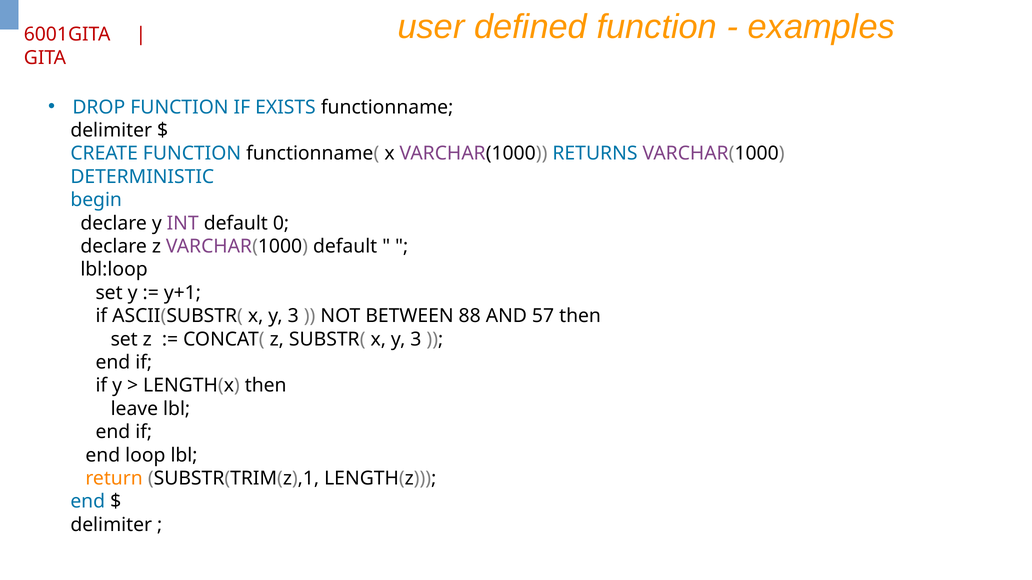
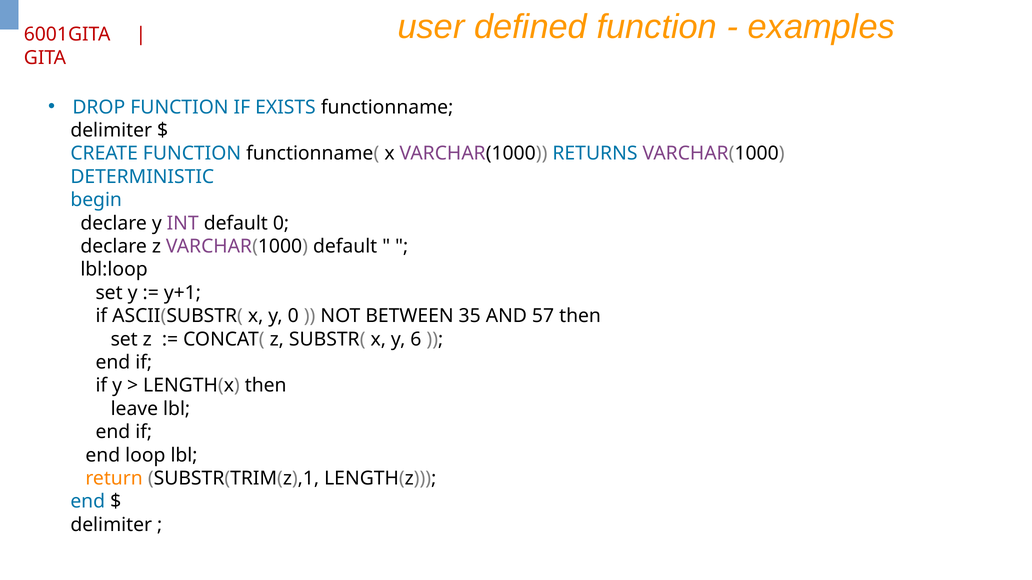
ASCII(SUBSTR( x y 3: 3 -> 0 (293, 316)
88: 88 -> 35 (470, 316)
SUBSTR( x y 3: 3 -> 6 (416, 339)
